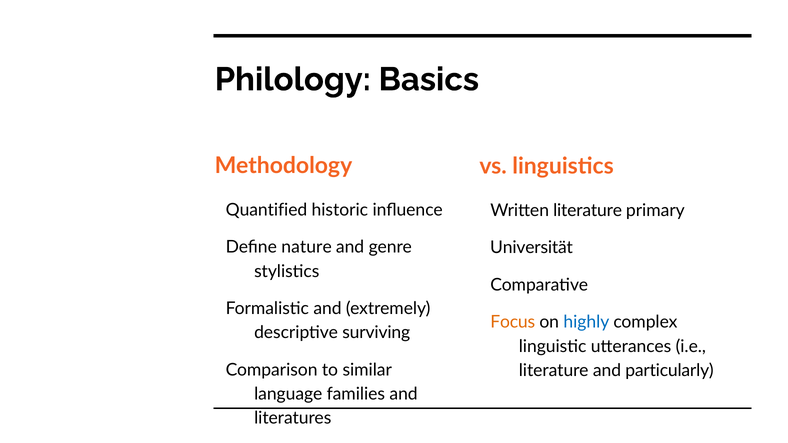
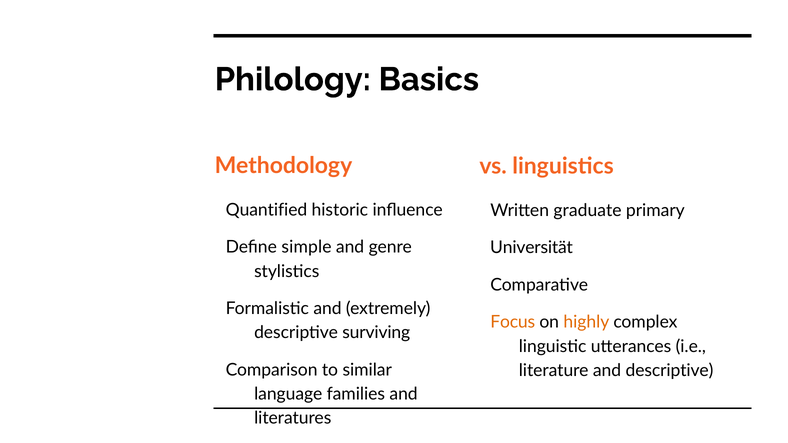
Written literature: literature -> graduate (588, 211)
nature: nature -> simple (306, 247)
highly colour: blue -> orange (586, 322)
and particularly: particularly -> descriptive (669, 371)
